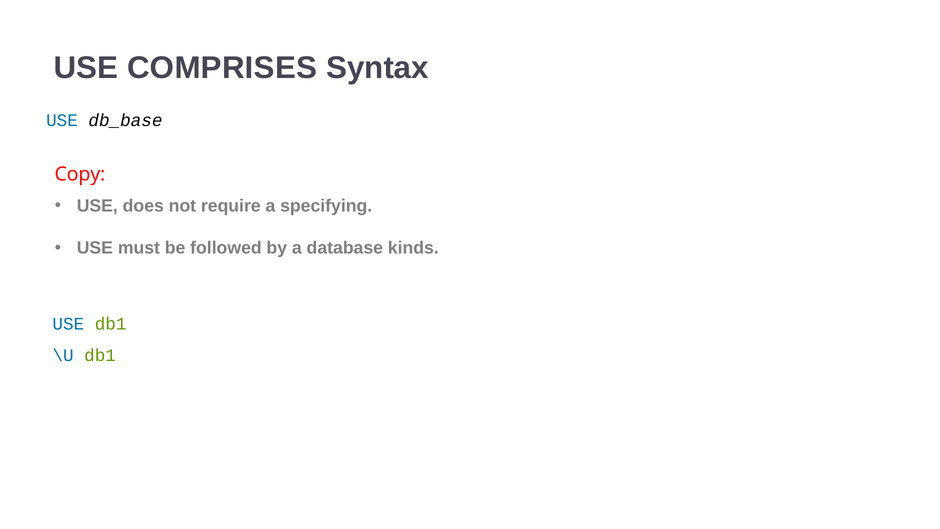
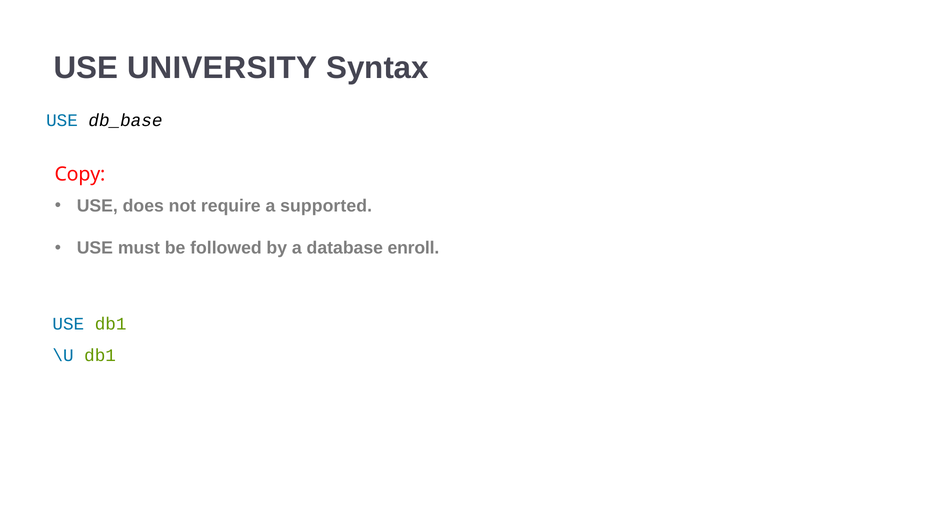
COMPRISES: COMPRISES -> UNIVERSITY (222, 68)
specifying: specifying -> supported (326, 206)
kinds: kinds -> enroll (413, 248)
